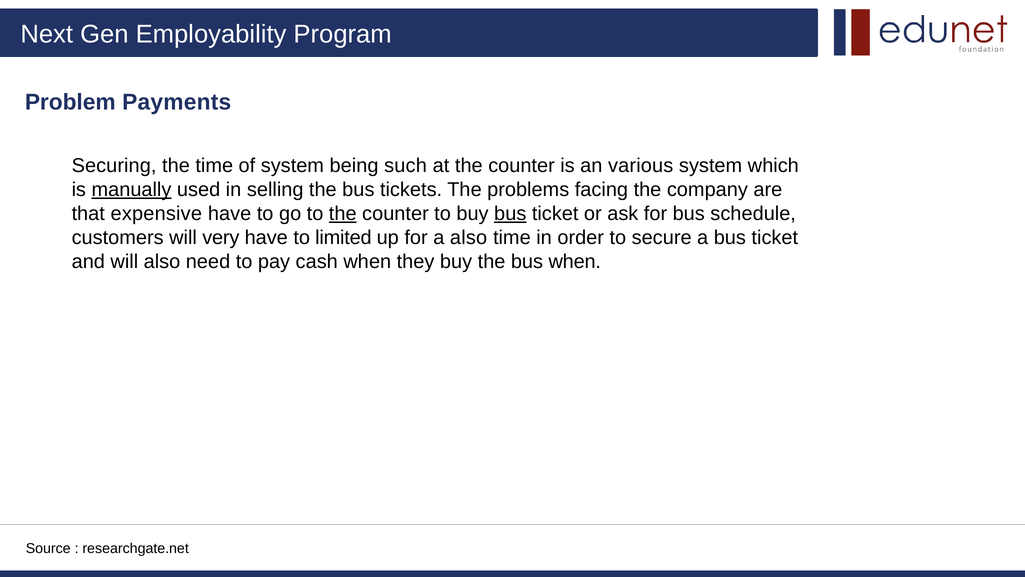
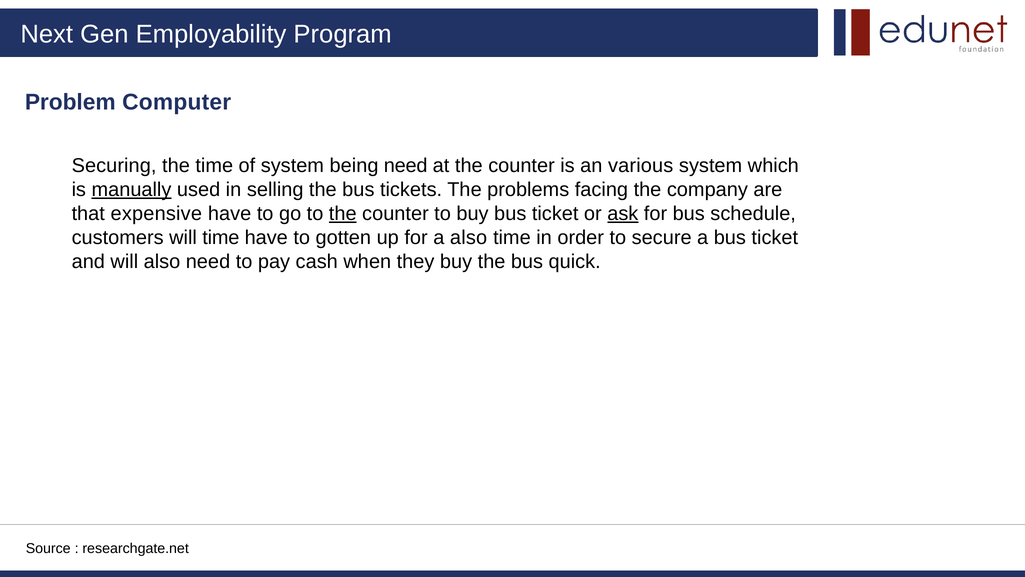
Payments: Payments -> Computer (177, 102)
being such: such -> need (406, 166)
bus underline: present -> none (510, 213)
ask underline: none -> present (623, 213)
will very: very -> time (221, 237)
limited: limited -> gotten (343, 237)
bus when: when -> quick (575, 261)
